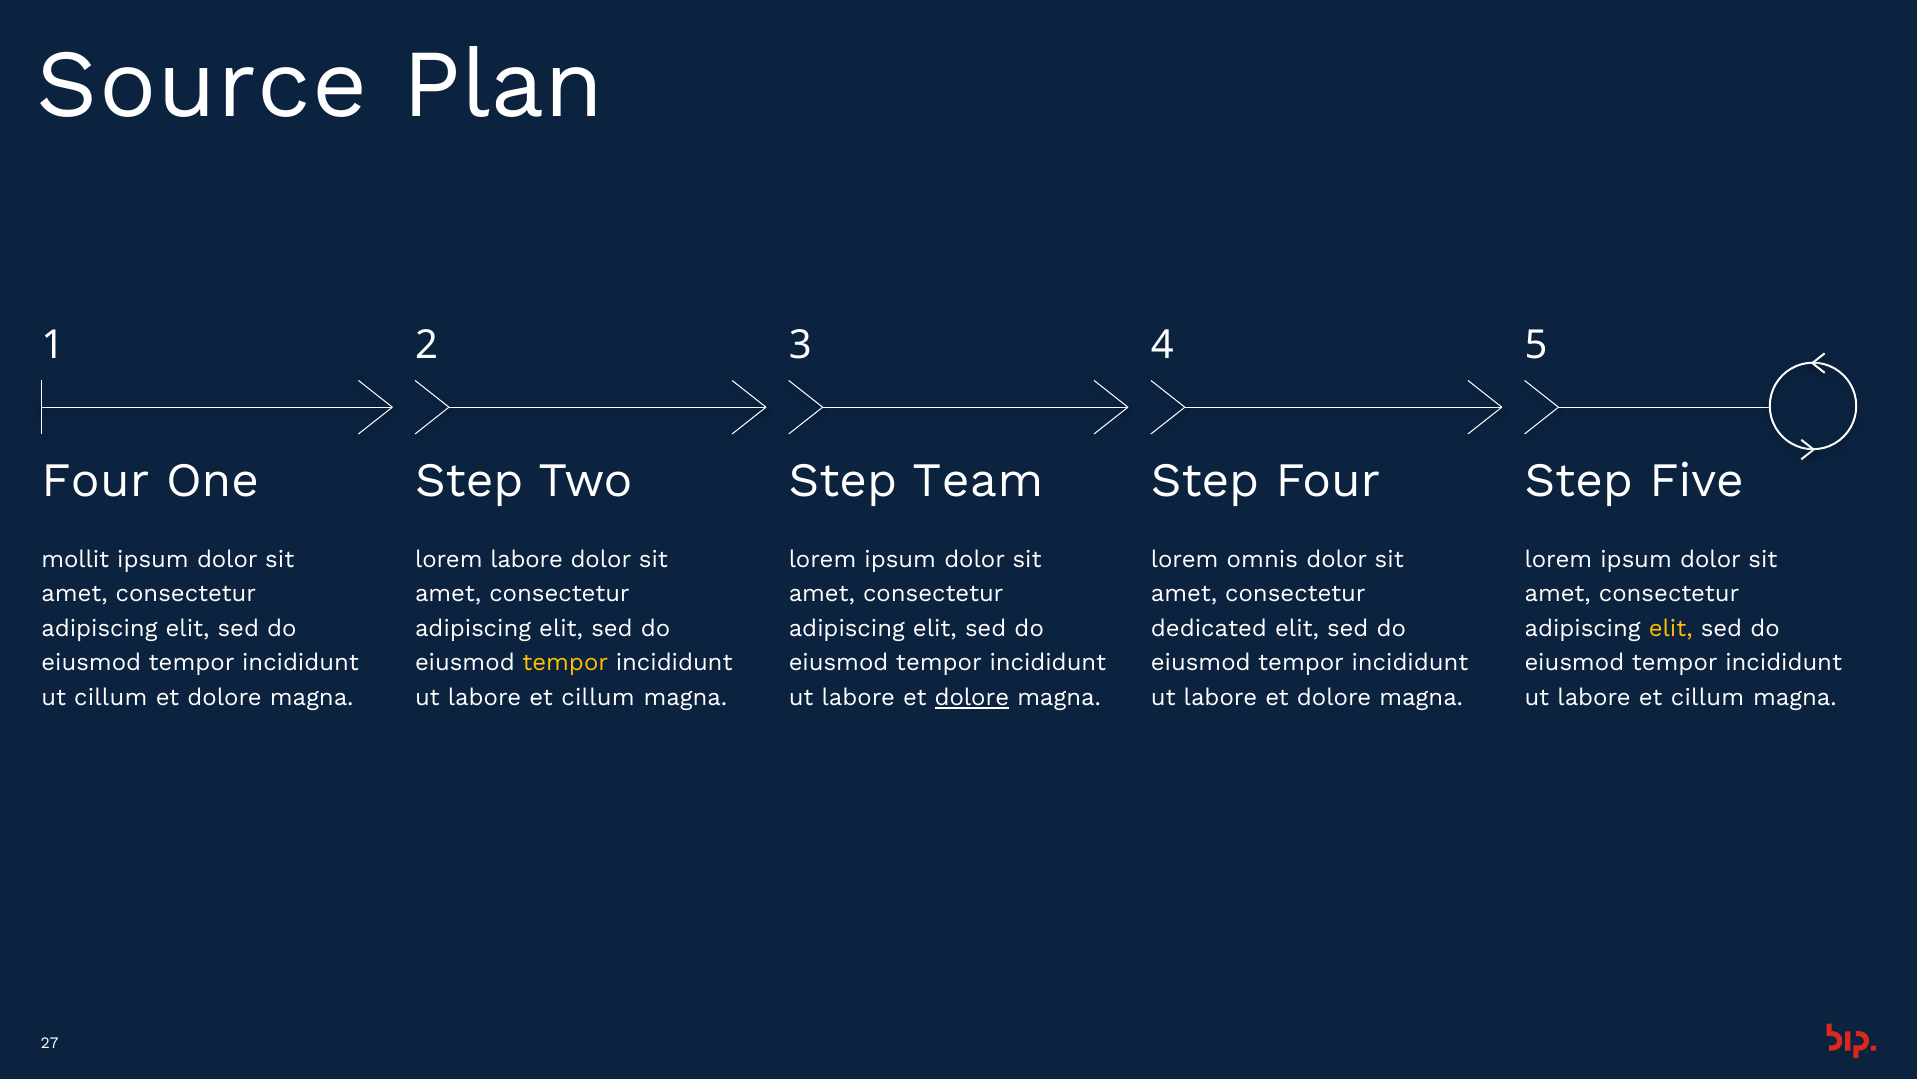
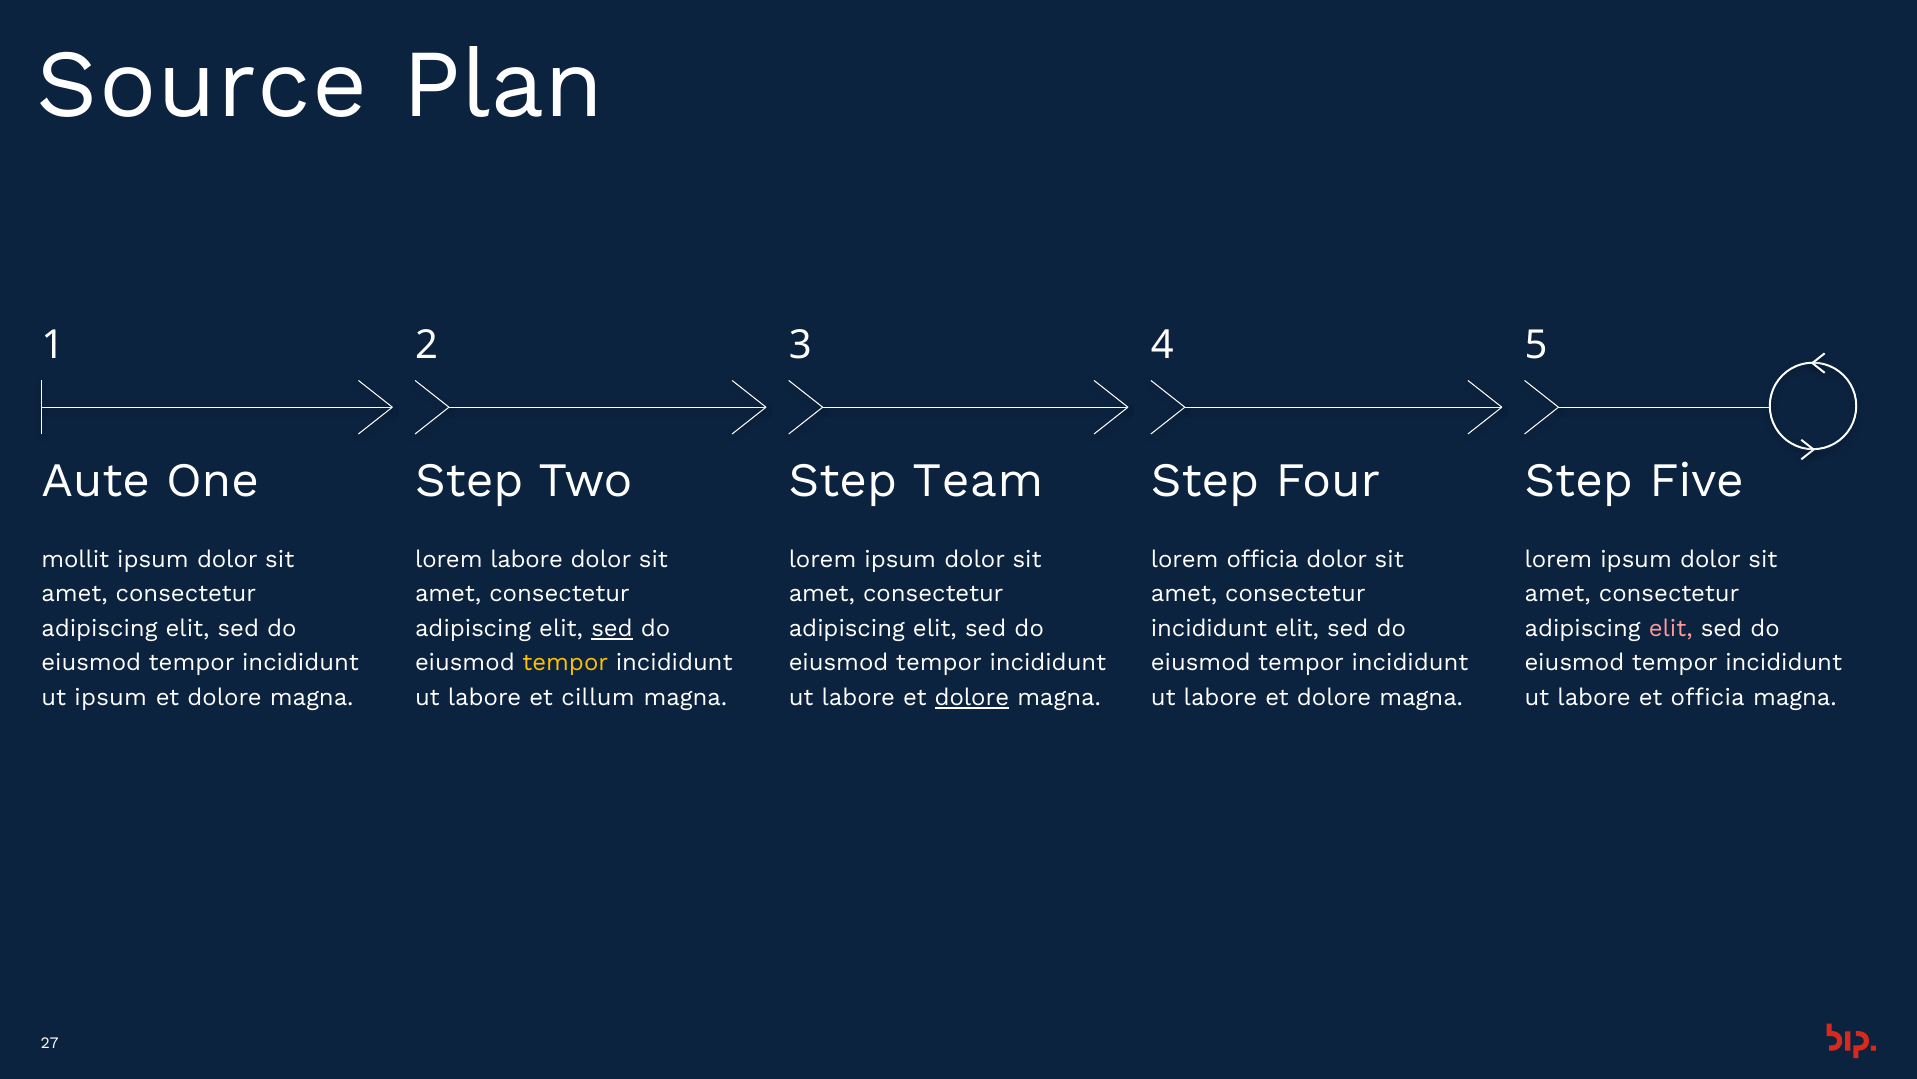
Four: Four -> Aute (96, 481)
lorem omnis: omnis -> officia (1262, 559)
sed underline: none -> present (612, 628)
dedicated: dedicated -> incididunt (1209, 628)
elit colour: yellow -> pink (1671, 628)
ut cillum: cillum -> ipsum (111, 697)
cillum: cillum -> officia (1708, 697)
